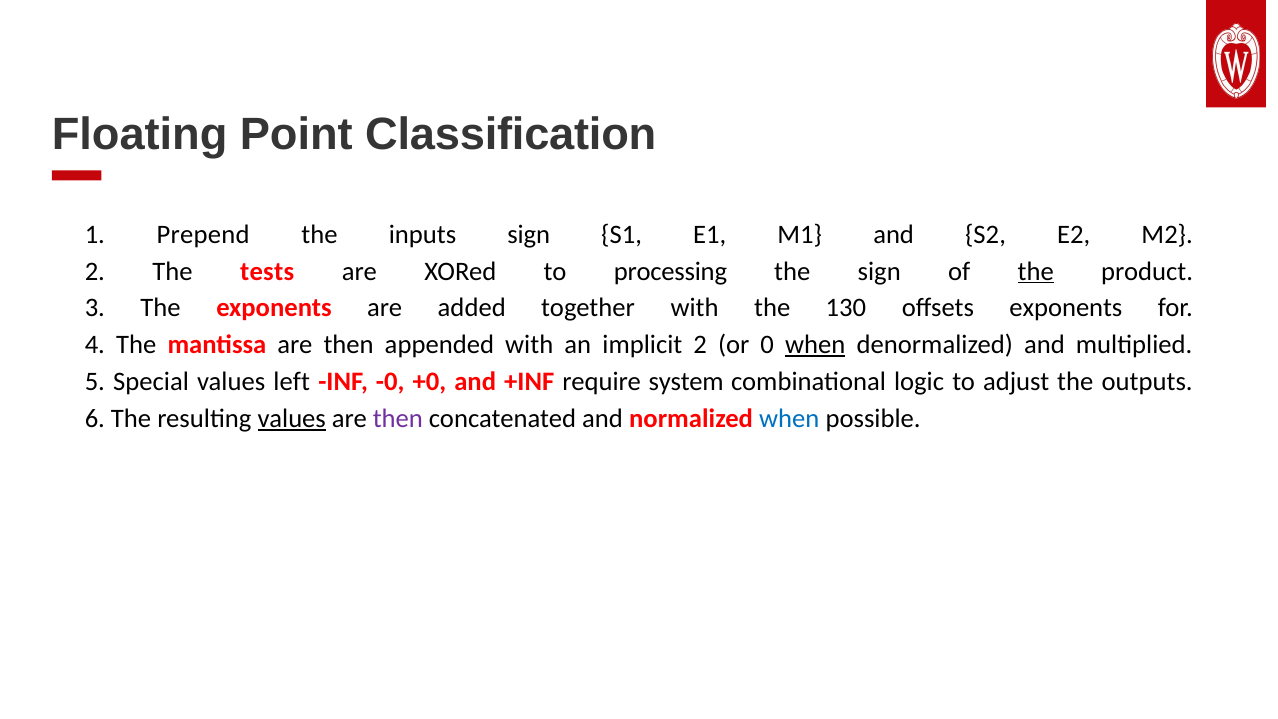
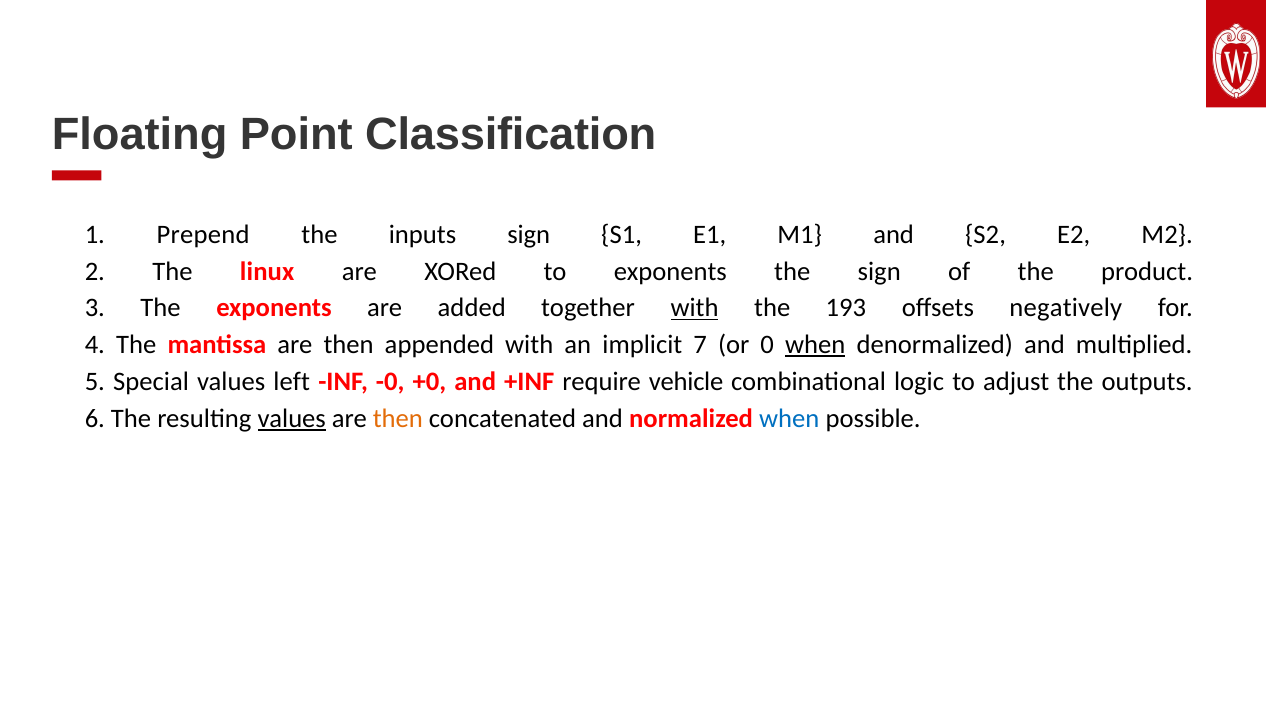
tests: tests -> linux (267, 271)
to processing: processing -> exponents (670, 271)
the underline: present -> none (1036, 271)
with underline: none -> present (694, 308)
130: 130 -> 193 (846, 308)
offsets exponents: exponents -> negatively (1066, 308)
implicit 2: 2 -> 7 (700, 345)
system: system -> vehicle (686, 381)
then colour: purple -> orange (398, 418)
